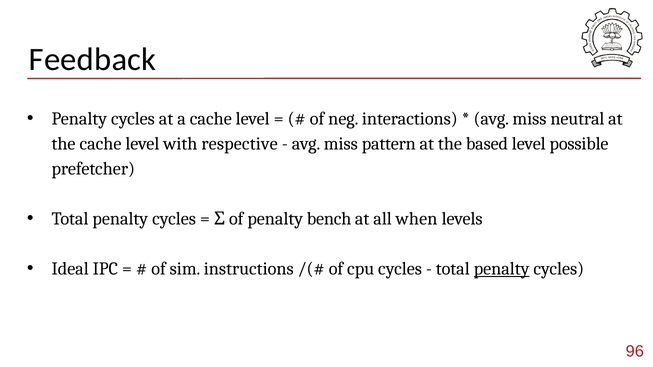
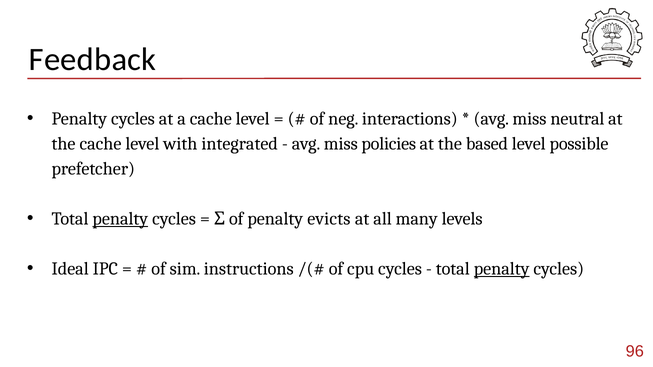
respective: respective -> integrated (240, 144)
pattern: pattern -> policies (389, 144)
penalty underline: none -> present (120, 219)
bench: bench -> evicts (329, 219)
when: when -> many (417, 219)
